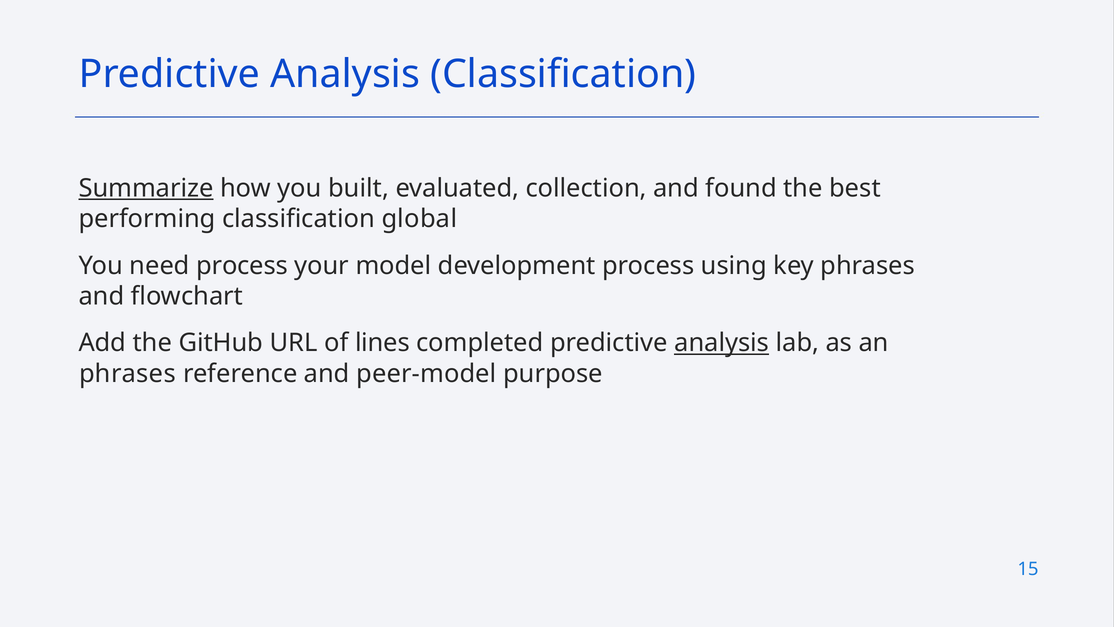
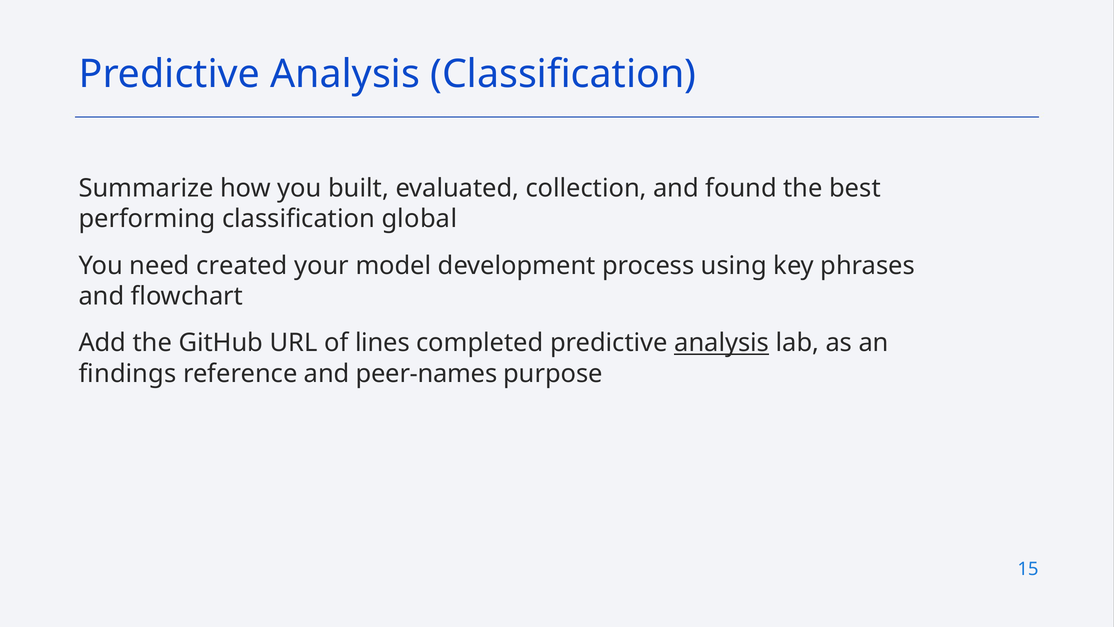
Summarize underline: present -> none (146, 188)
need process: process -> created (242, 265)
phrases: phrases -> findings (127, 373)
peer-model: peer-model -> peer-names (427, 373)
